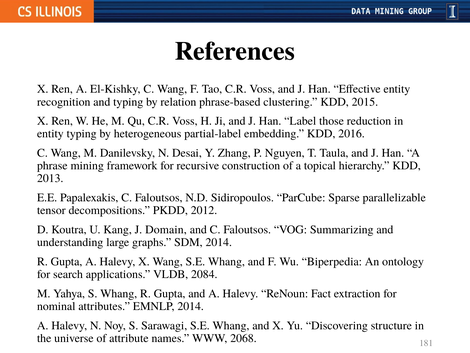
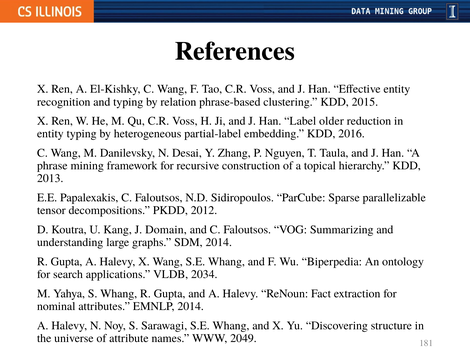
those: those -> older (331, 121)
2084: 2084 -> 2034 (204, 274)
2068: 2068 -> 2049 (243, 338)
